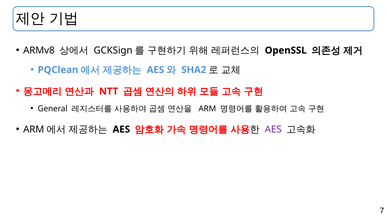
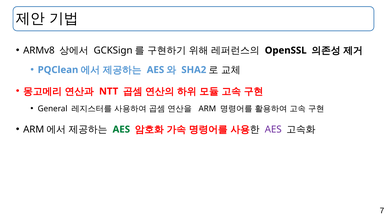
AES colour: black -> green (121, 129)
